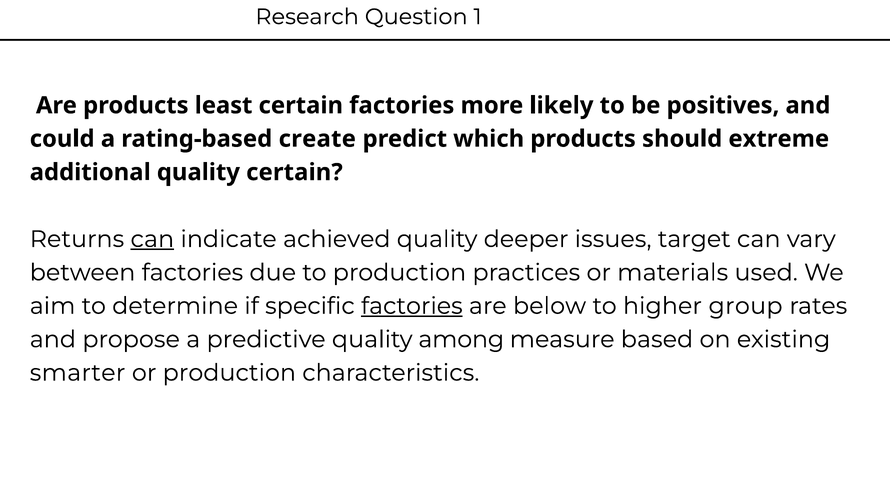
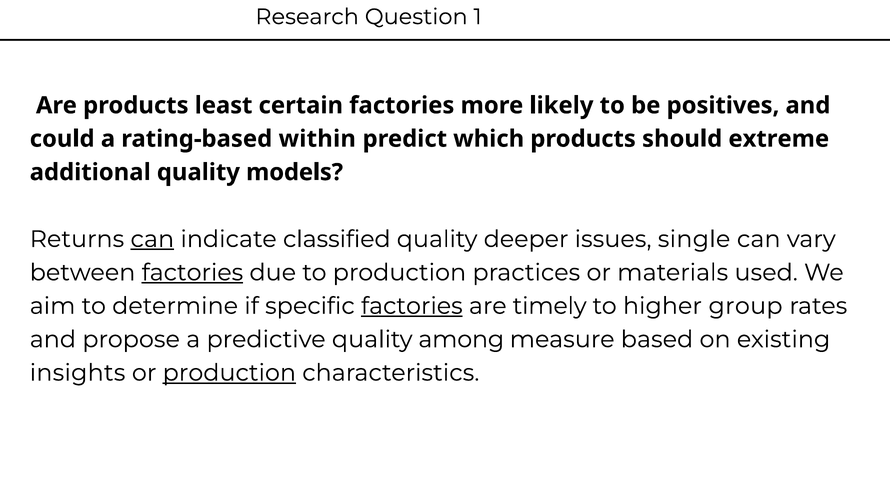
create: create -> within (317, 139)
quality certain: certain -> models (295, 172)
achieved: achieved -> classified (337, 239)
target: target -> single (694, 239)
factories underline: none -> present (192, 272)
below: below -> timely (550, 306)
smarter: smarter -> insights (78, 373)
production underline: none -> present (229, 373)
